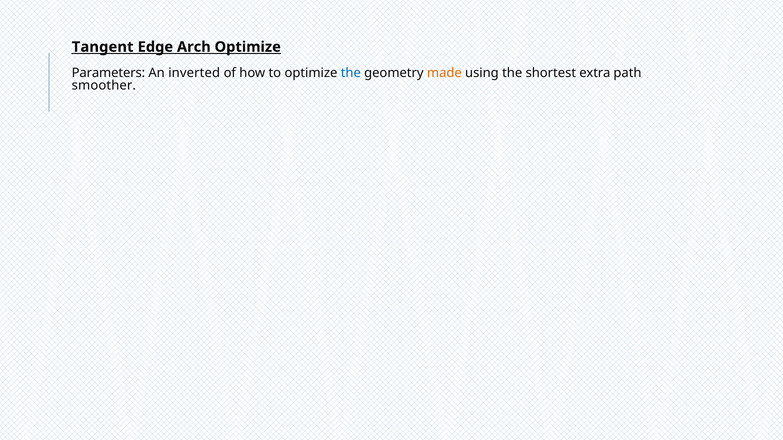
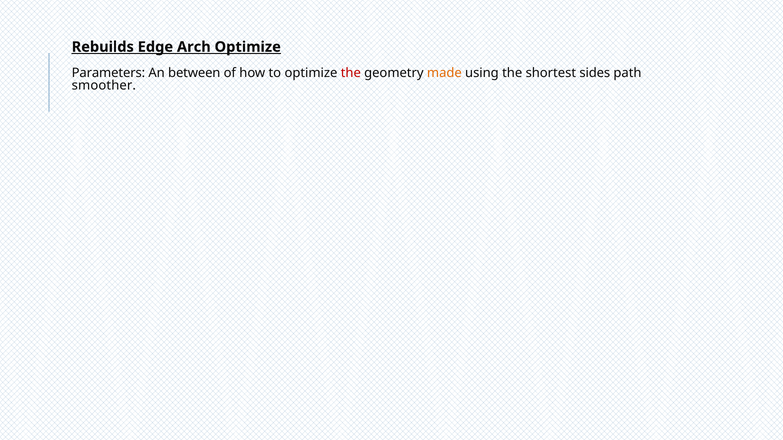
Tangent: Tangent -> Rebuilds (103, 47)
inverted: inverted -> between (194, 73)
the colour: blue -> red (351, 73)
extra: extra -> sides (595, 73)
